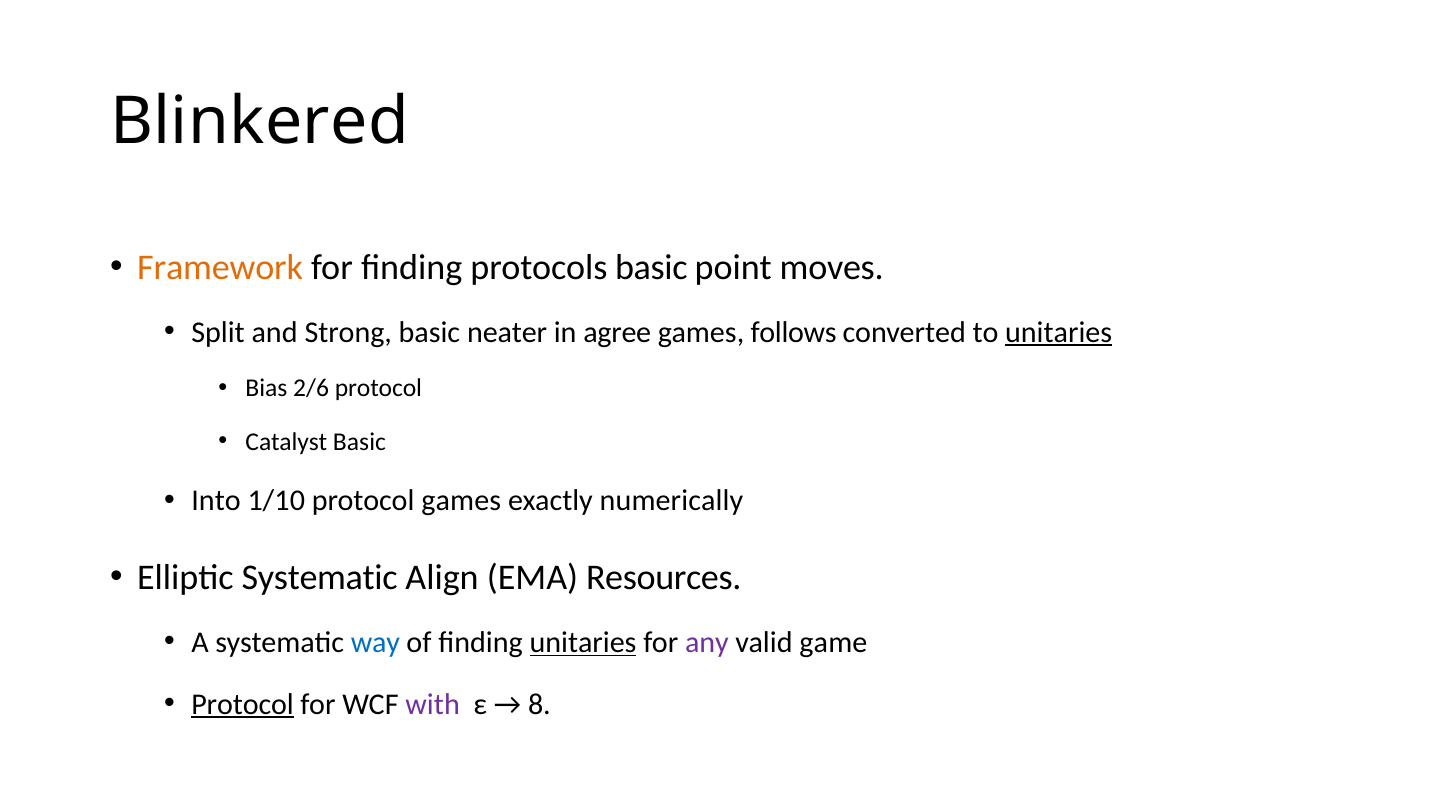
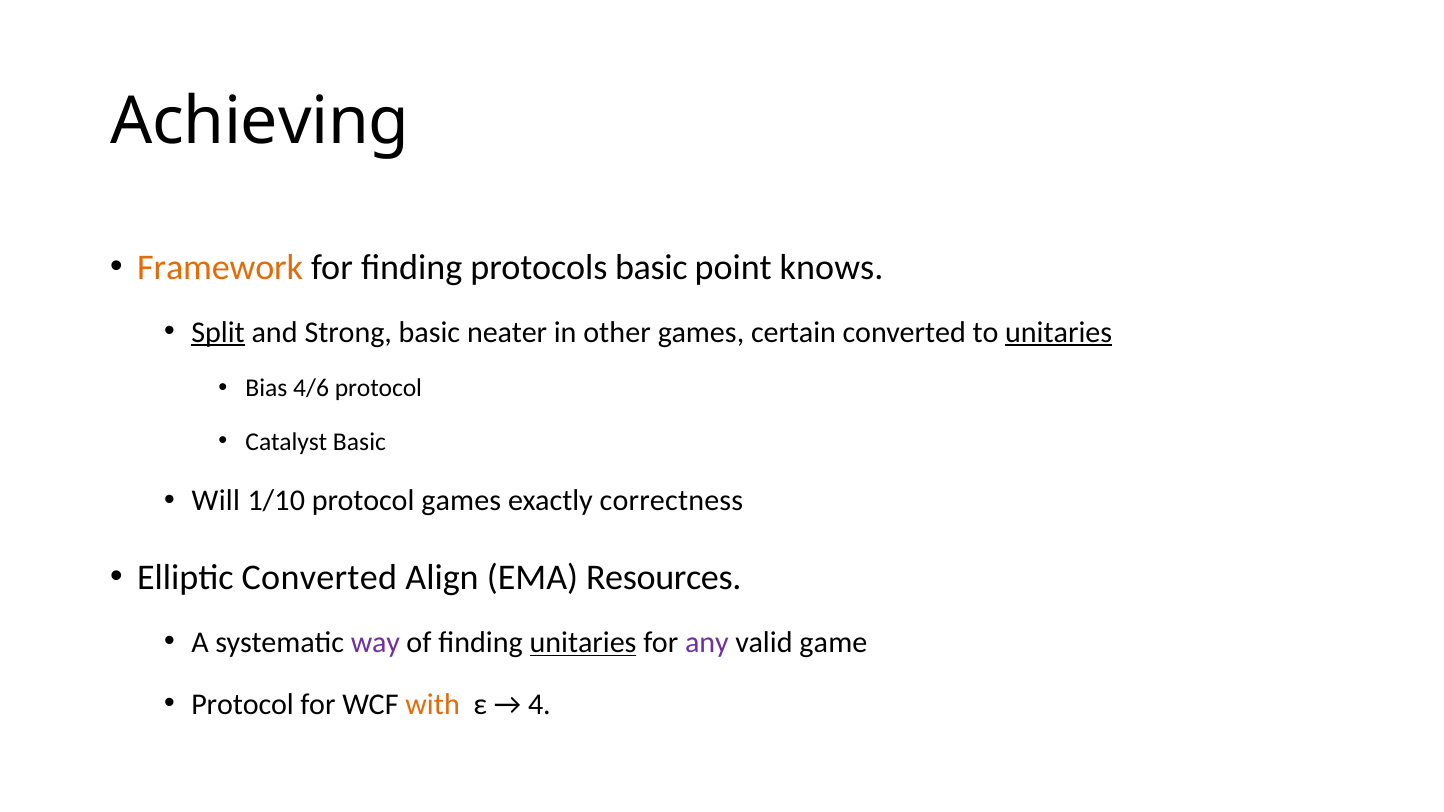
Blinkered: Blinkered -> Achieving (260, 121)
moves: moves -> knows (832, 267)
Split underline: none -> present (218, 332)
agree: agree -> other (617, 332)
follows: follows -> certain (793, 332)
2/6: 2/6 -> 4/6 (311, 388)
Into: Into -> Will (216, 501)
numerically: numerically -> correctness (671, 501)
Elliptic Systematic: Systematic -> Converted (319, 578)
way colour: blue -> purple (375, 643)
Protocol underline: present -> none (243, 704)
with colour: purple -> orange (433, 704)
8: 8 -> 4 (539, 704)
